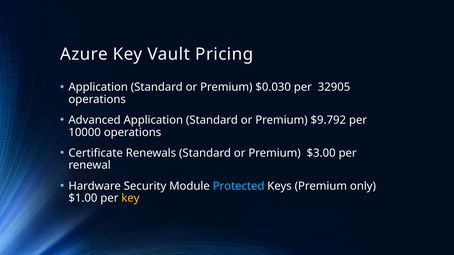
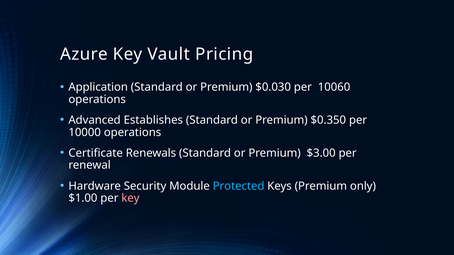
32905: 32905 -> 10060 (334, 87)
Advanced Application: Application -> Establishes (153, 120)
$9.792: $9.792 -> $0.350 (328, 120)
key colour: yellow -> pink (130, 199)
